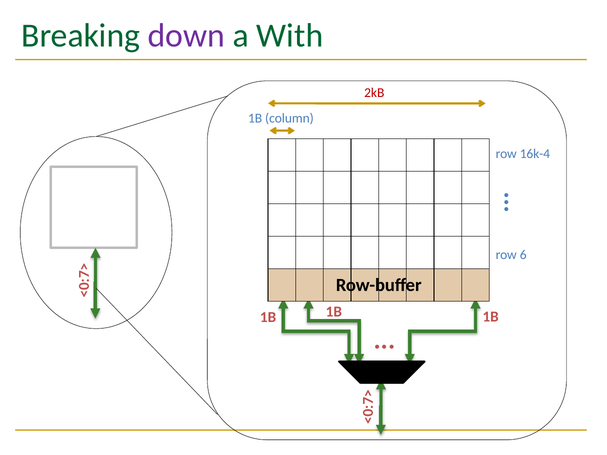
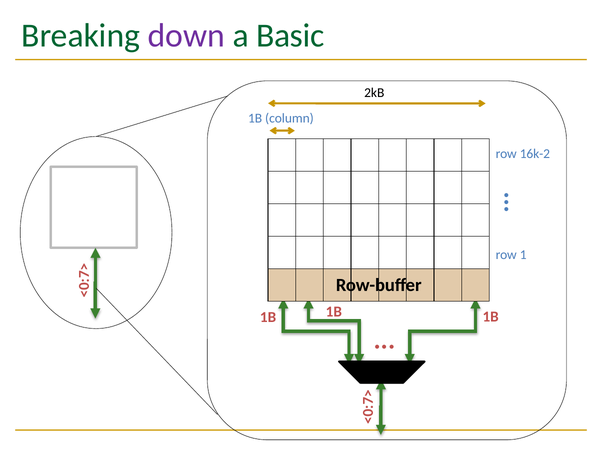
With: With -> Basic (290, 36)
2kB colour: red -> black (374, 93)
16k-4: 16k-4 -> 16k-2 (535, 154)
6: 6 -> 1 (523, 255)
